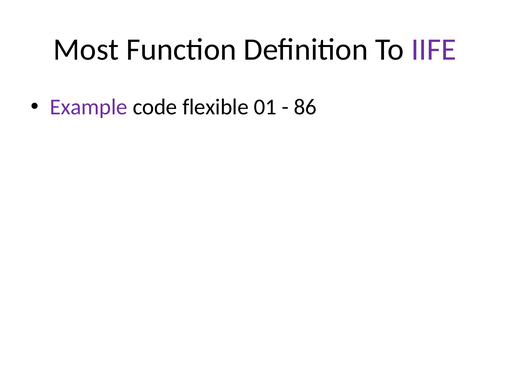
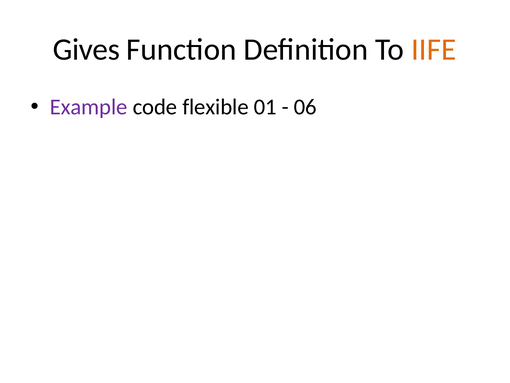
Most: Most -> Gives (86, 49)
IIFE colour: purple -> orange (434, 49)
86: 86 -> 06 (305, 107)
